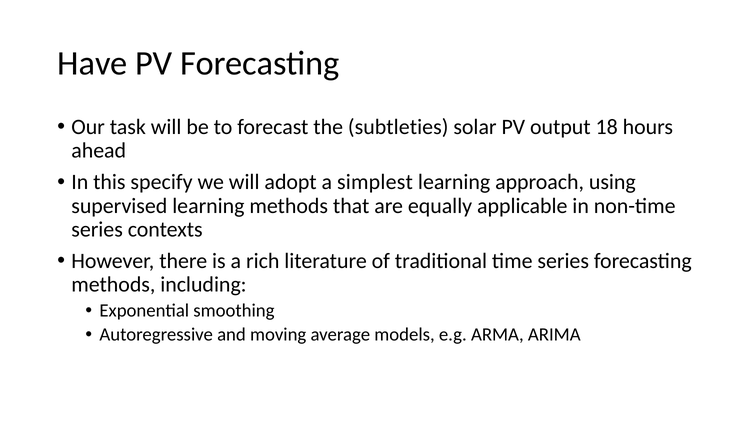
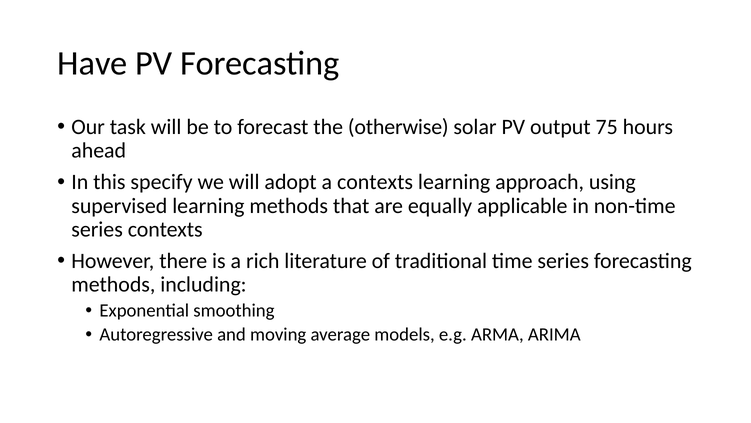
subtleties: subtleties -> otherwise (398, 127)
18: 18 -> 75 (607, 127)
a simplest: simplest -> contexts (375, 182)
